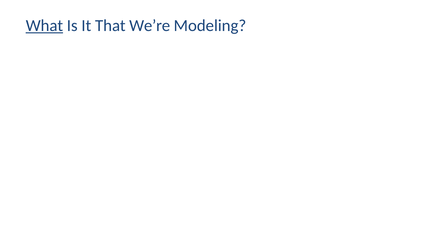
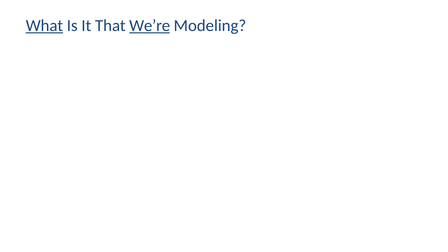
We’re underline: none -> present (150, 25)
